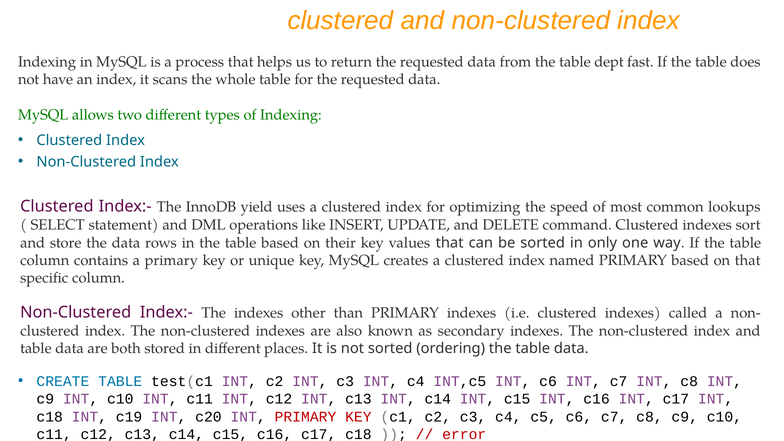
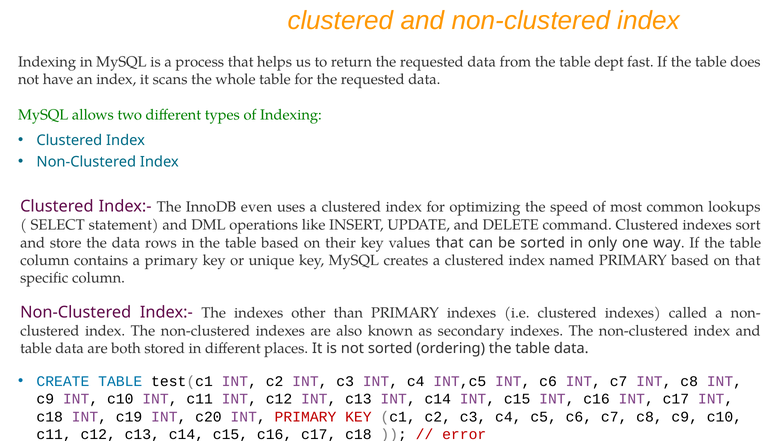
yield: yield -> even (257, 207)
